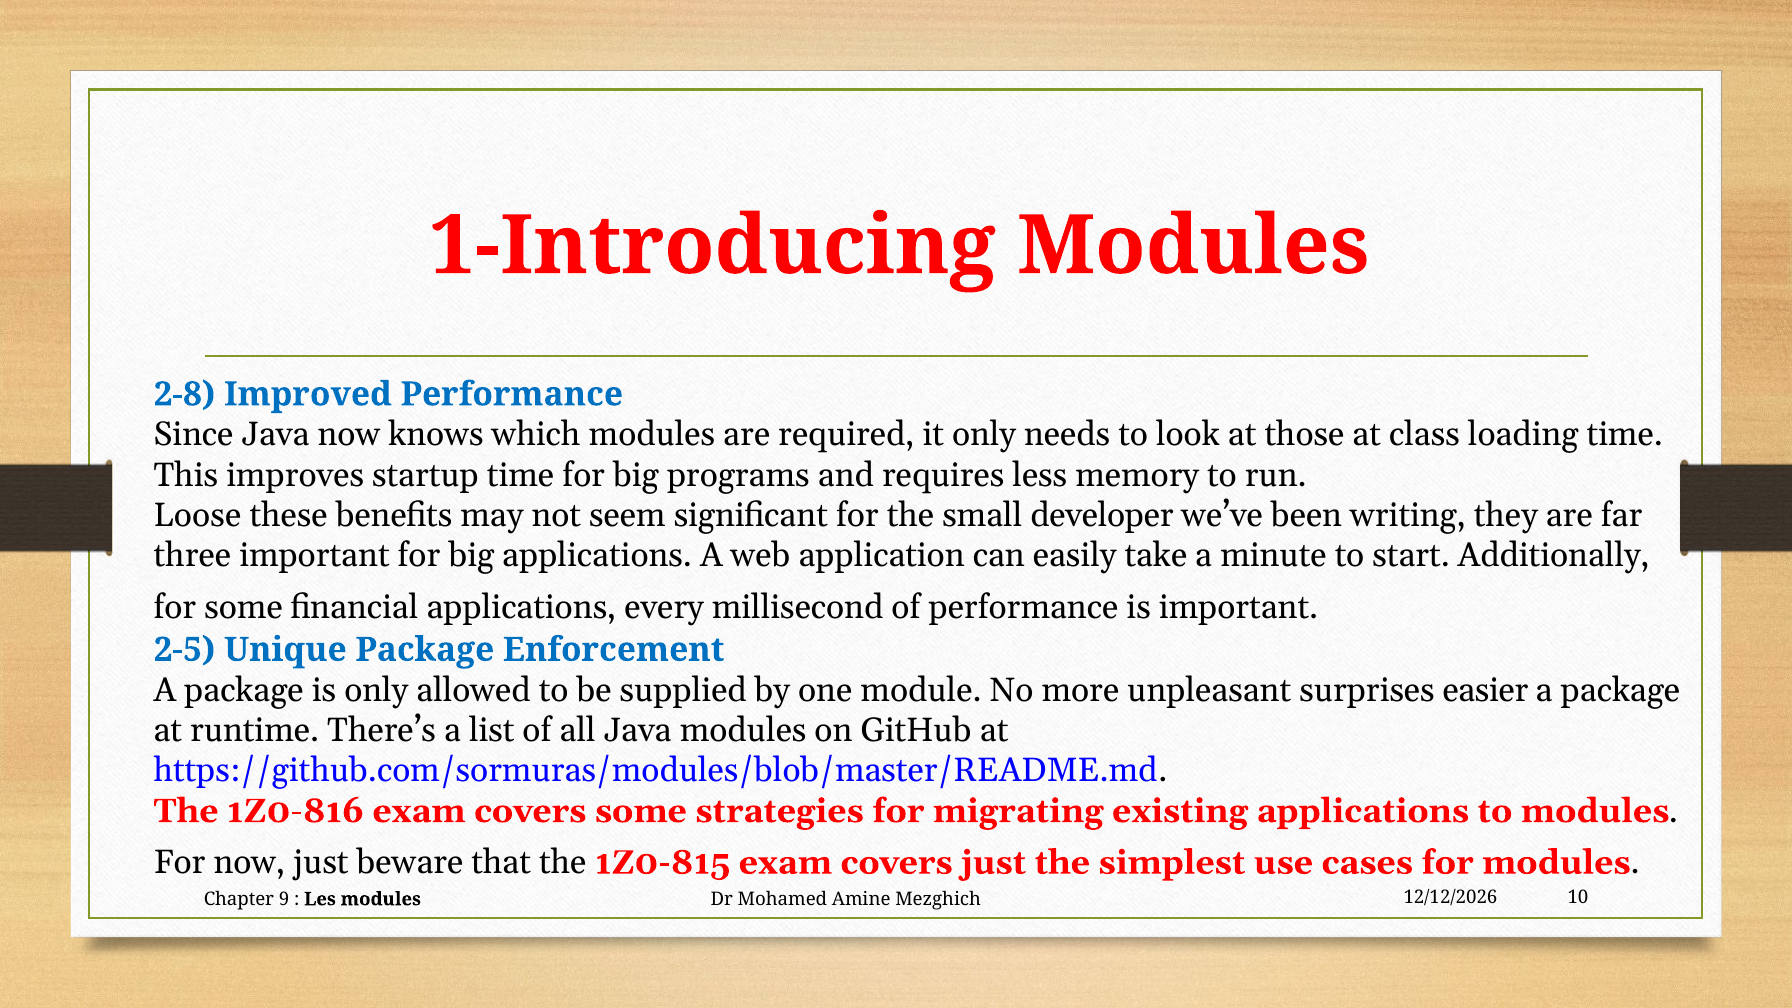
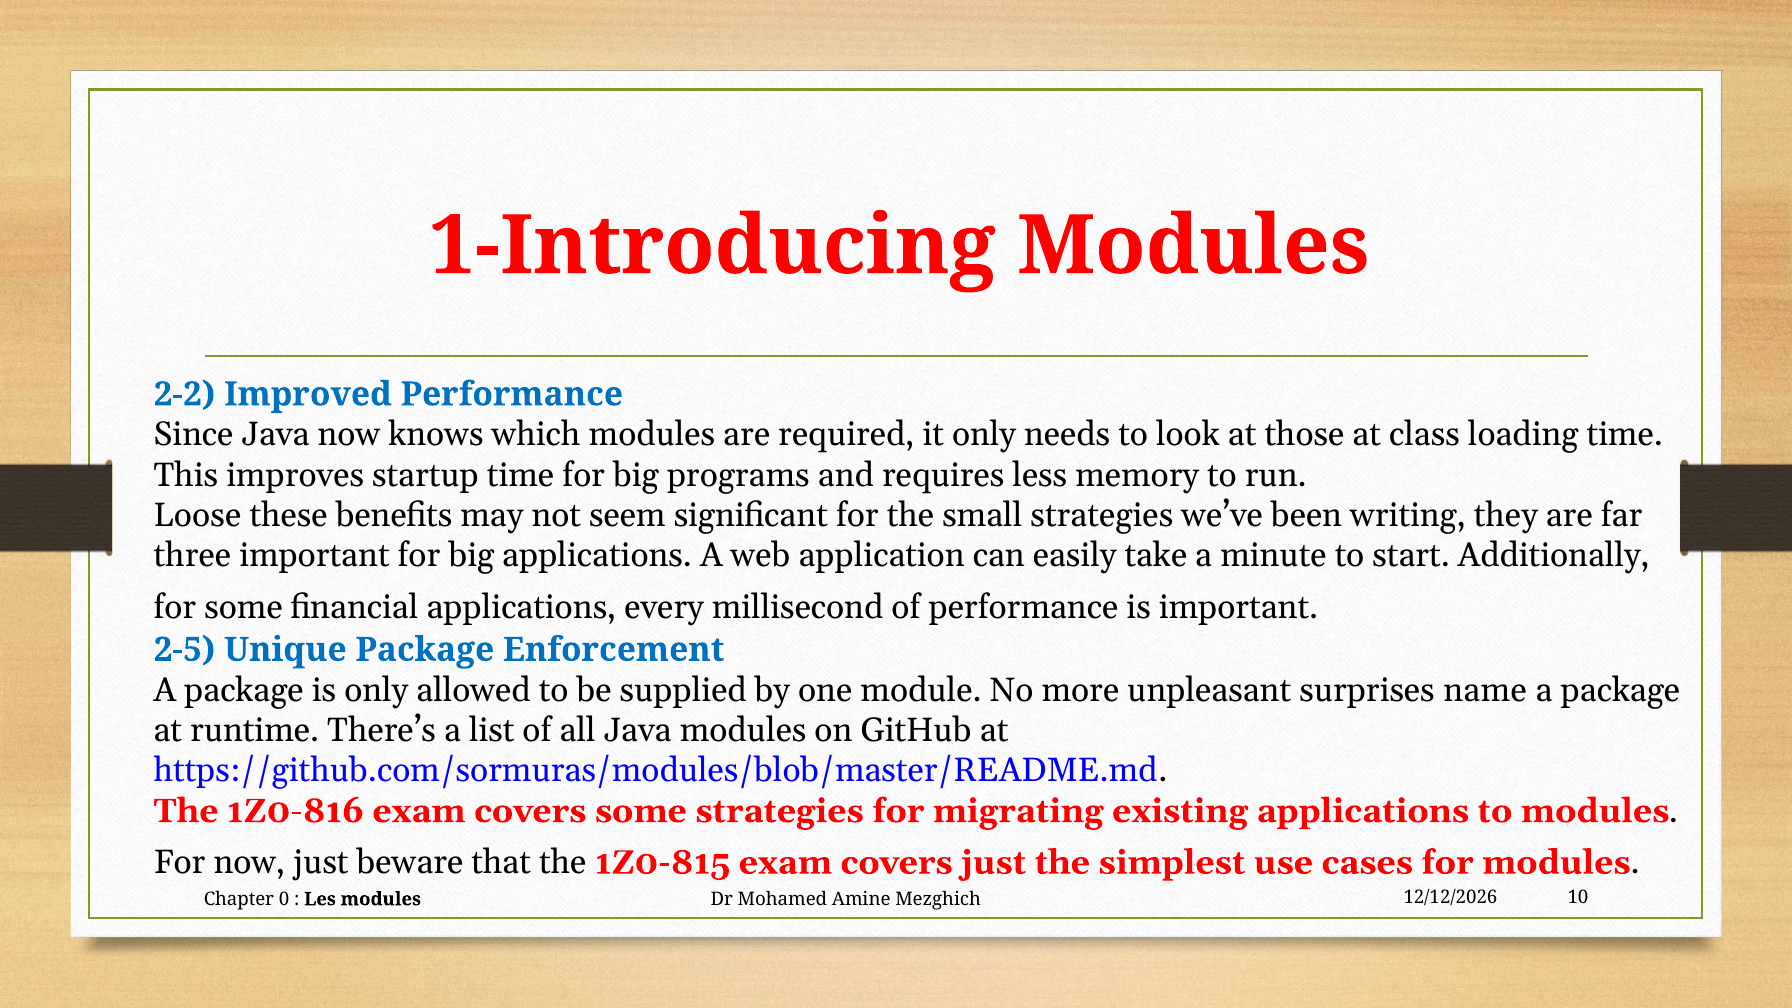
2-8: 2-8 -> 2-2 (185, 394)
small developer: developer -> strategies (1102, 515)
easier: easier -> name (1485, 690)
9: 9 -> 0 (284, 899)
